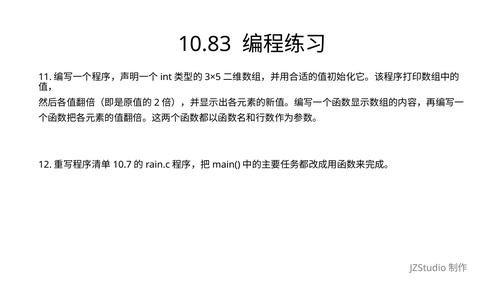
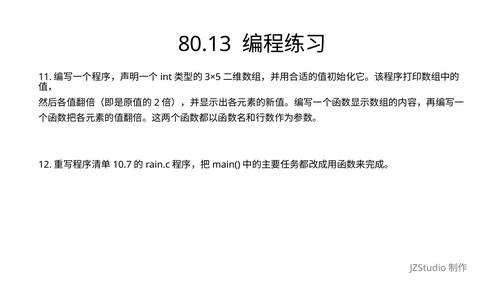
10.83: 10.83 -> 80.13 (205, 44)
